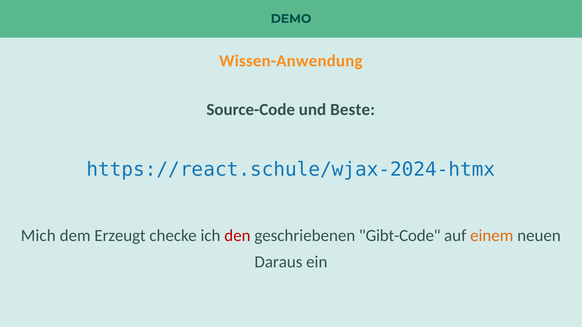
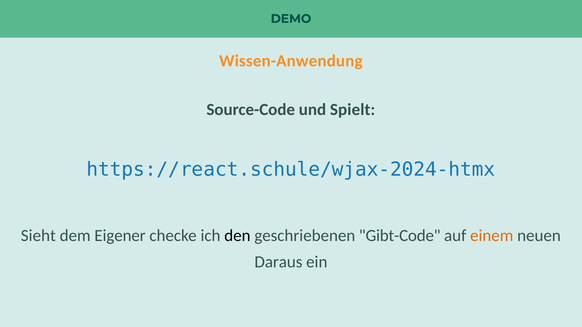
Beste: Beste -> Spielt (353, 110)
Mich: Mich -> Sieht (38, 236)
Erzeugt: Erzeugt -> Eigener (120, 236)
den colour: red -> black (237, 236)
